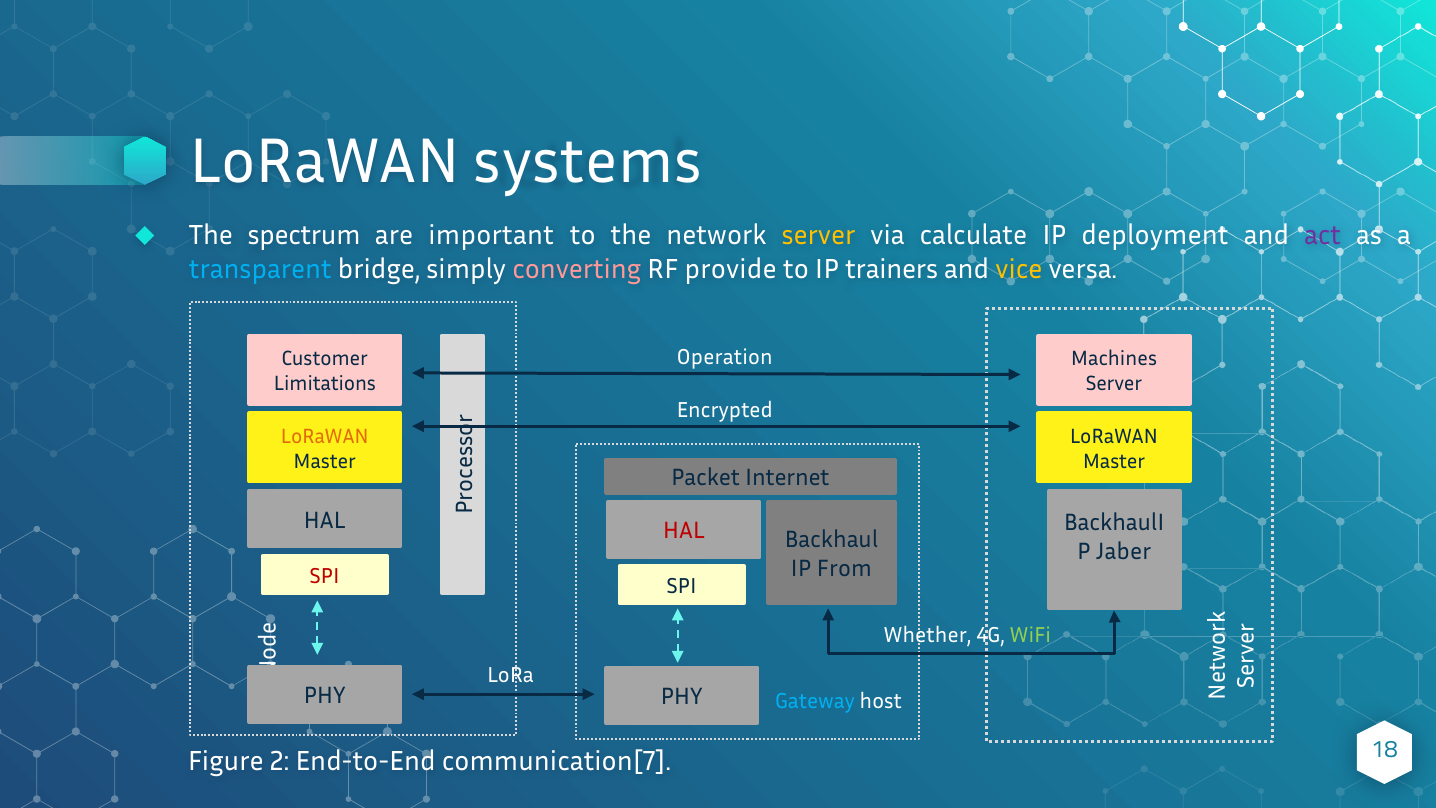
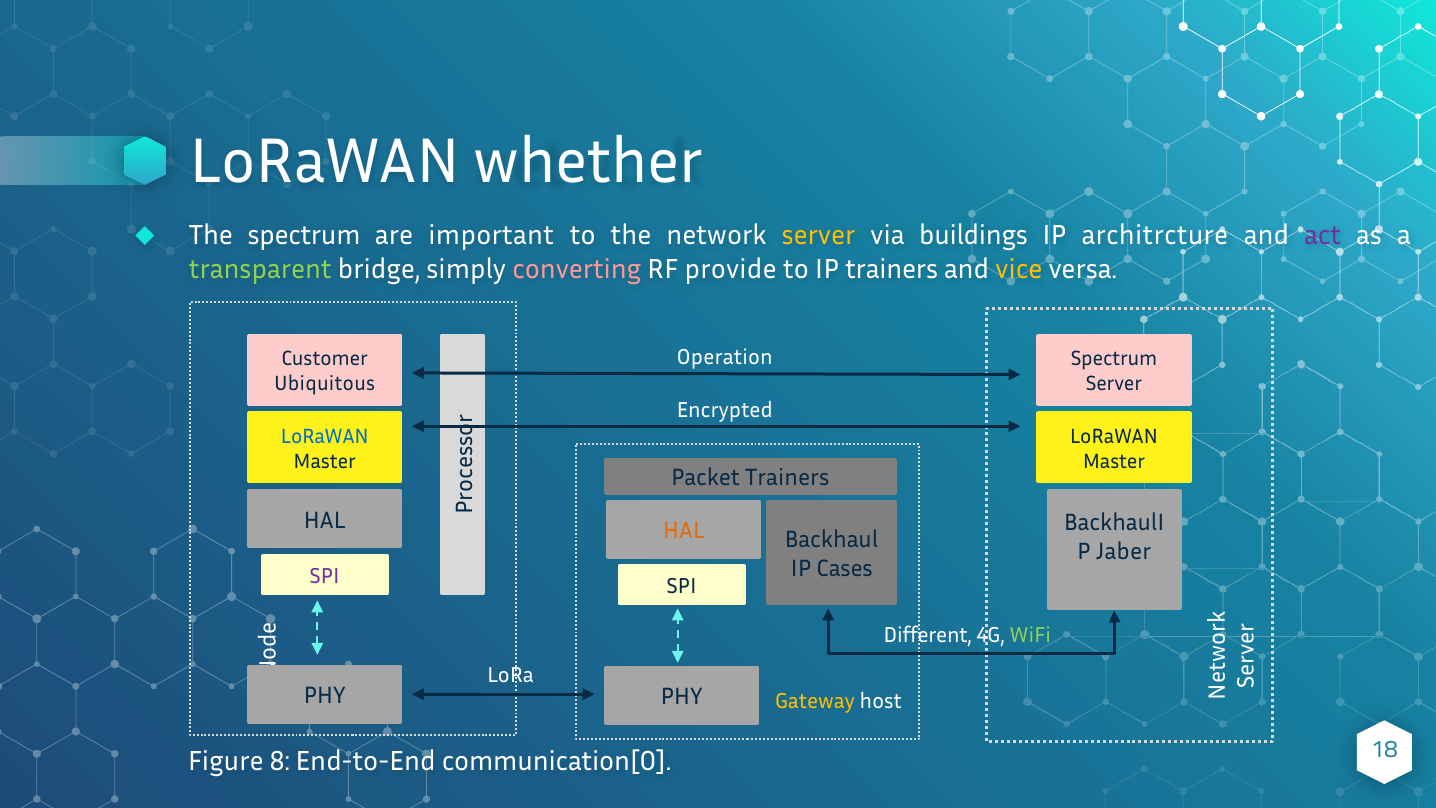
systems: systems -> whether (588, 161)
calculate: calculate -> buildings (974, 235)
deployment: deployment -> architrcture (1155, 235)
transparent colour: light blue -> light green (260, 269)
Machines: Machines -> Spectrum (1114, 359)
Limitations: Limitations -> Ubiquitous (325, 384)
LoRaWAN colour: orange -> blue (325, 436)
Packet Internet: Internet -> Trainers (787, 478)
HAL colour: red -> orange (684, 531)
From: From -> Cases (845, 568)
SPI colour: red -> purple (325, 576)
Whether: Whether -> Different (928, 635)
Gateway colour: light blue -> yellow (815, 701)
2: 2 -> 8 (280, 761)
communication[7: communication[7 -> communication[0 (557, 761)
